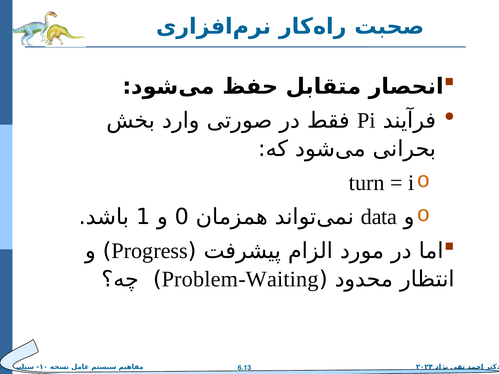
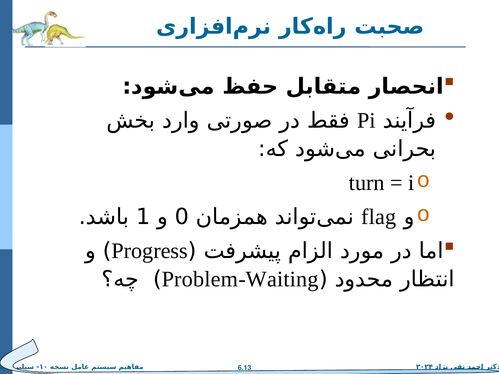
data: data -> flag (379, 217)
